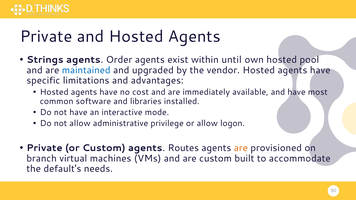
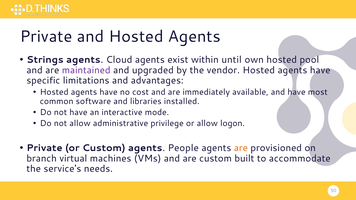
Order: Order -> Cloud (119, 60)
maintained colour: blue -> purple (86, 70)
Routes: Routes -> People (183, 148)
default's: default's -> service's (62, 169)
